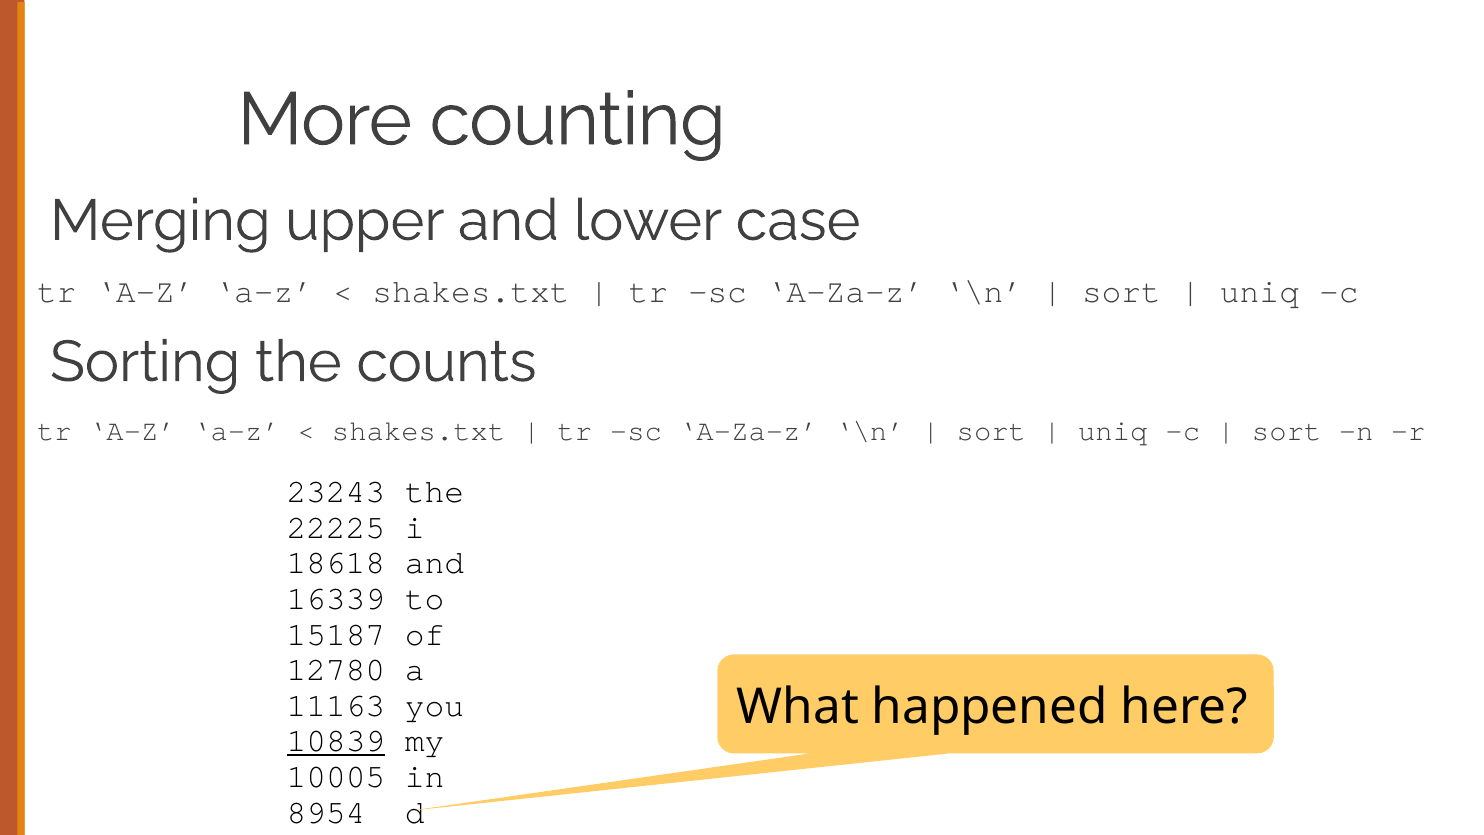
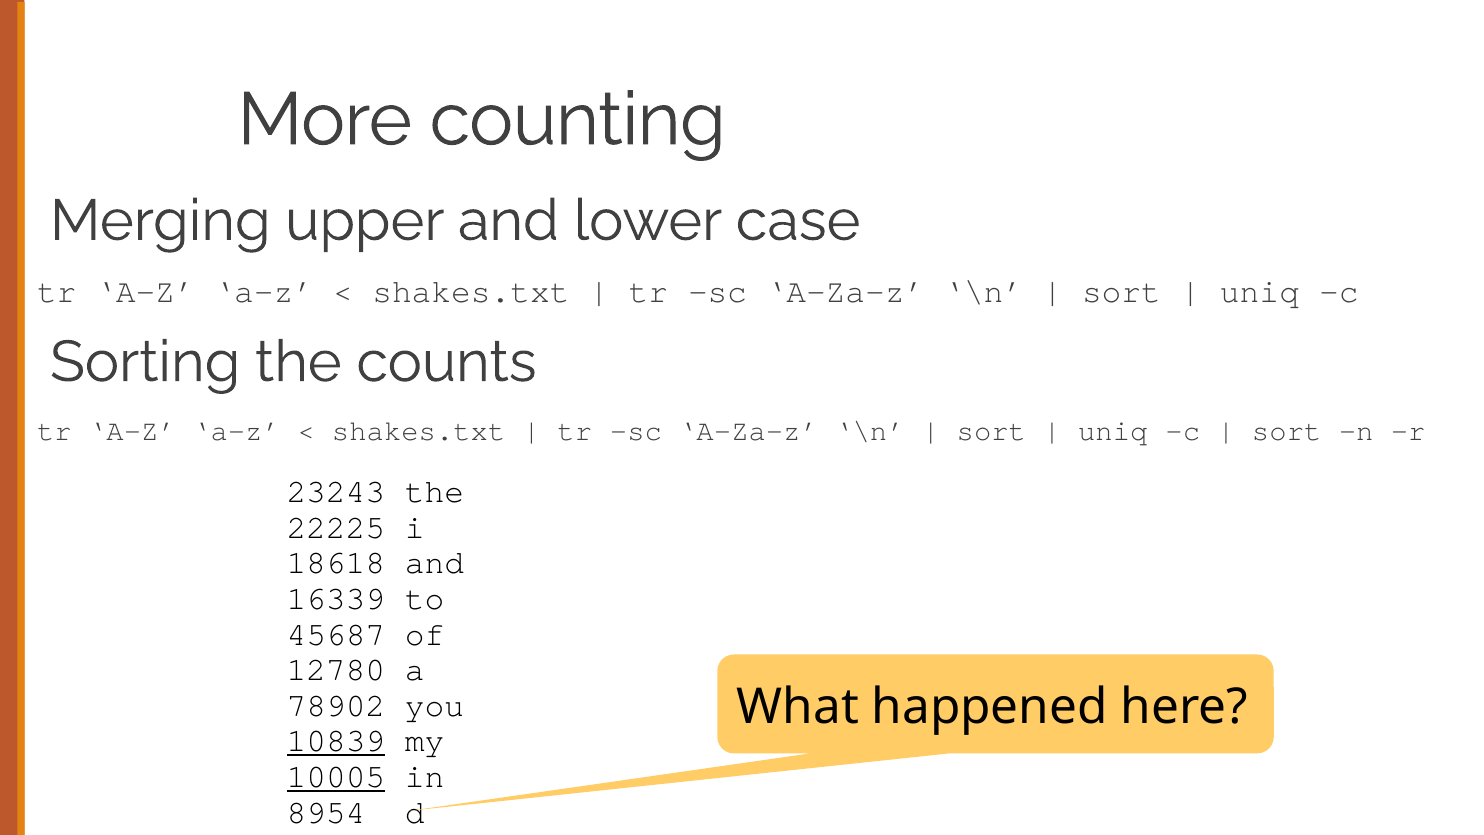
15187: 15187 -> 45687 (336, 634)
11163: 11163 -> 78902 (336, 705)
10005 underline: none -> present (336, 776)
